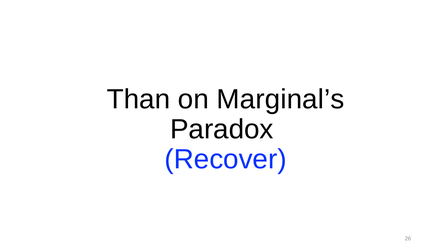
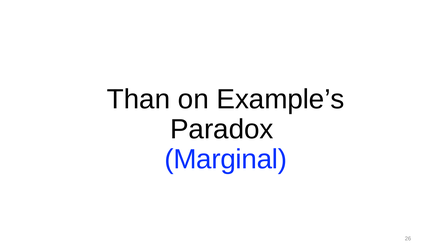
Marginal’s: Marginal’s -> Example’s (281, 100)
Recover: Recover -> Marginal (226, 160)
